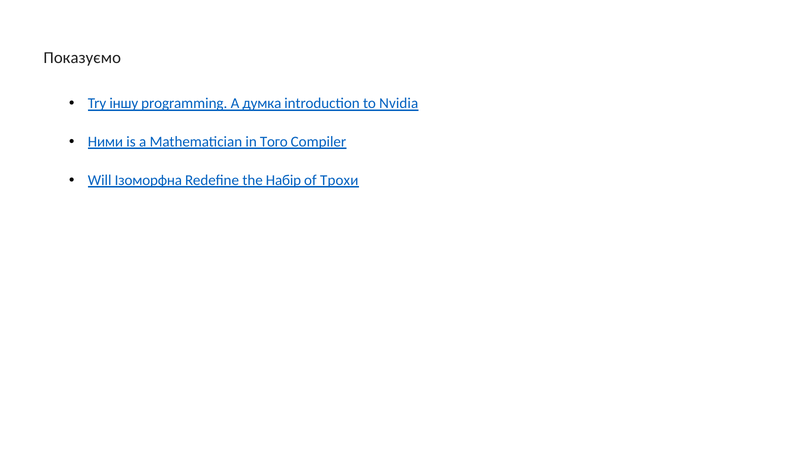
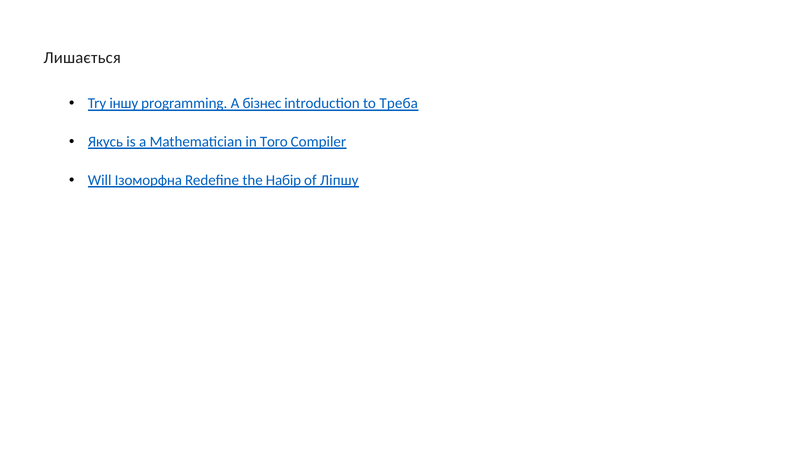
Показуємо: Показуємо -> Лишається (82, 58)
думка: думка -> бізнес (262, 103)
Nvidia: Nvidia -> Треба (399, 103)
Ними: Ними -> Якусь (105, 142)
Трохи: Трохи -> Ліпшу (339, 180)
